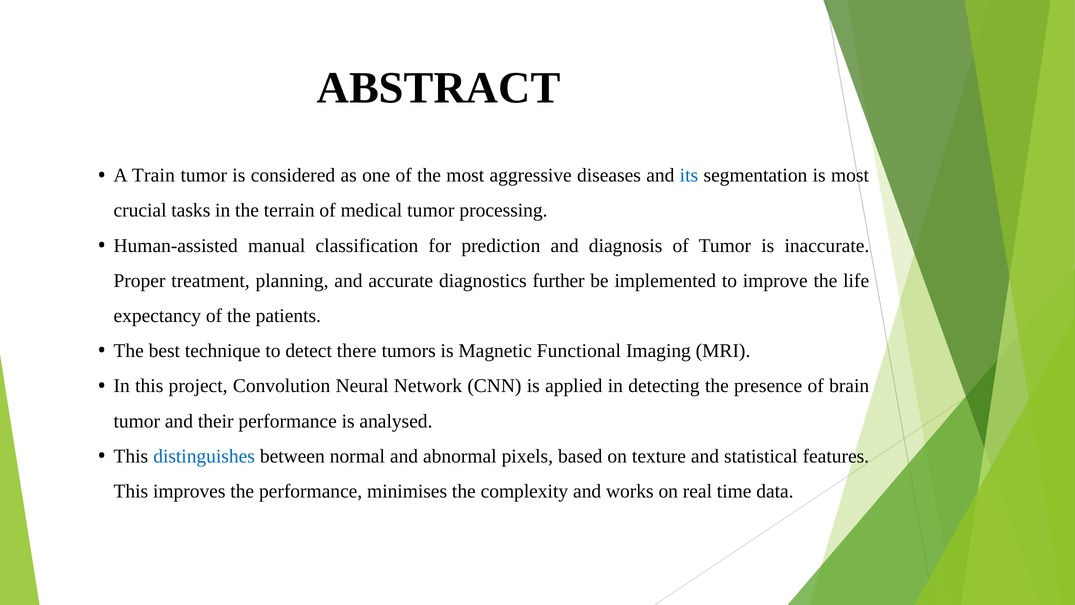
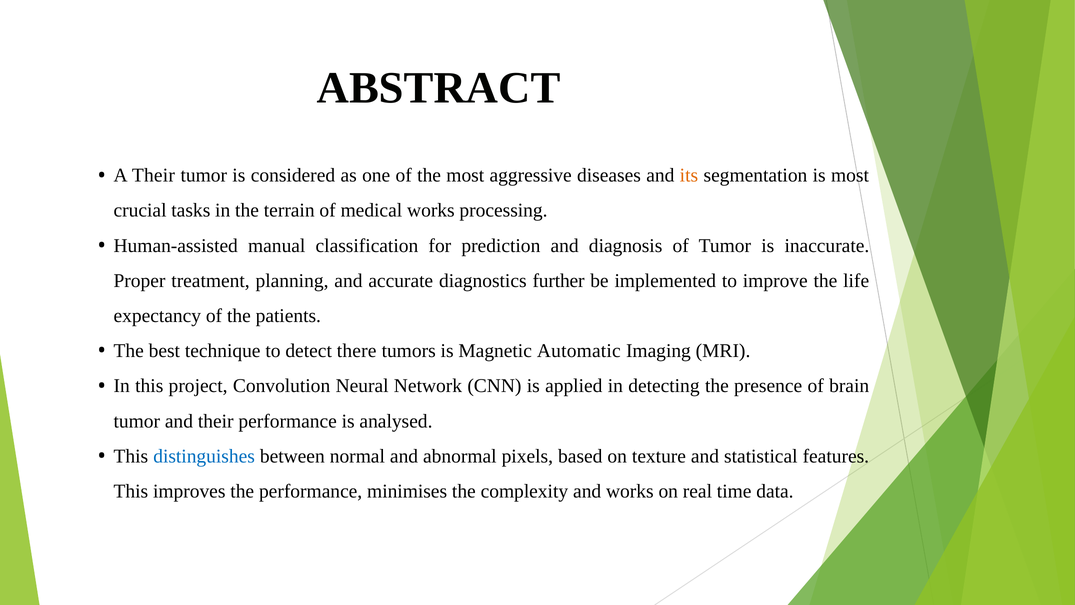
A Train: Train -> Their (153, 175)
its colour: blue -> orange (689, 175)
medical tumor: tumor -> works (431, 210)
Functional: Functional -> Automatic (579, 351)
